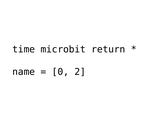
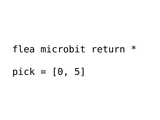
time: time -> flea (24, 49)
name: name -> pick (24, 72)
2: 2 -> 5 (80, 72)
